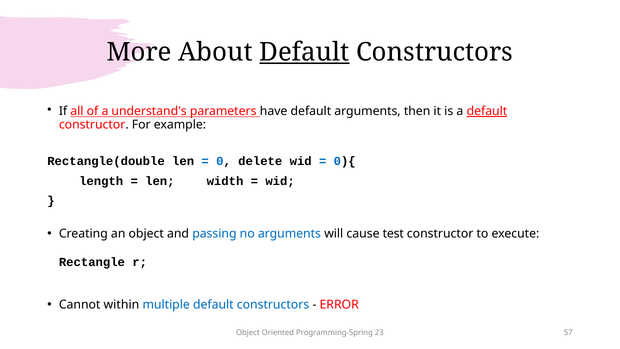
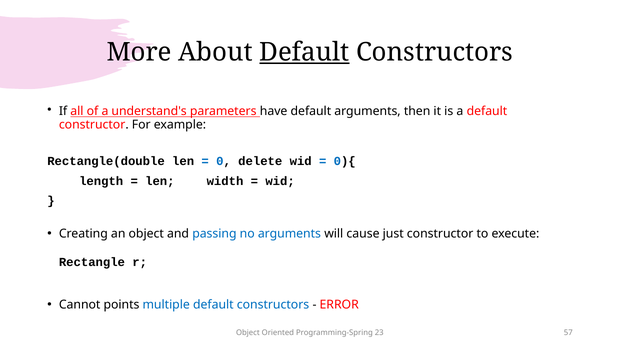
default underline: present -> none (487, 111)
test: test -> just (393, 234)
within: within -> points (121, 304)
